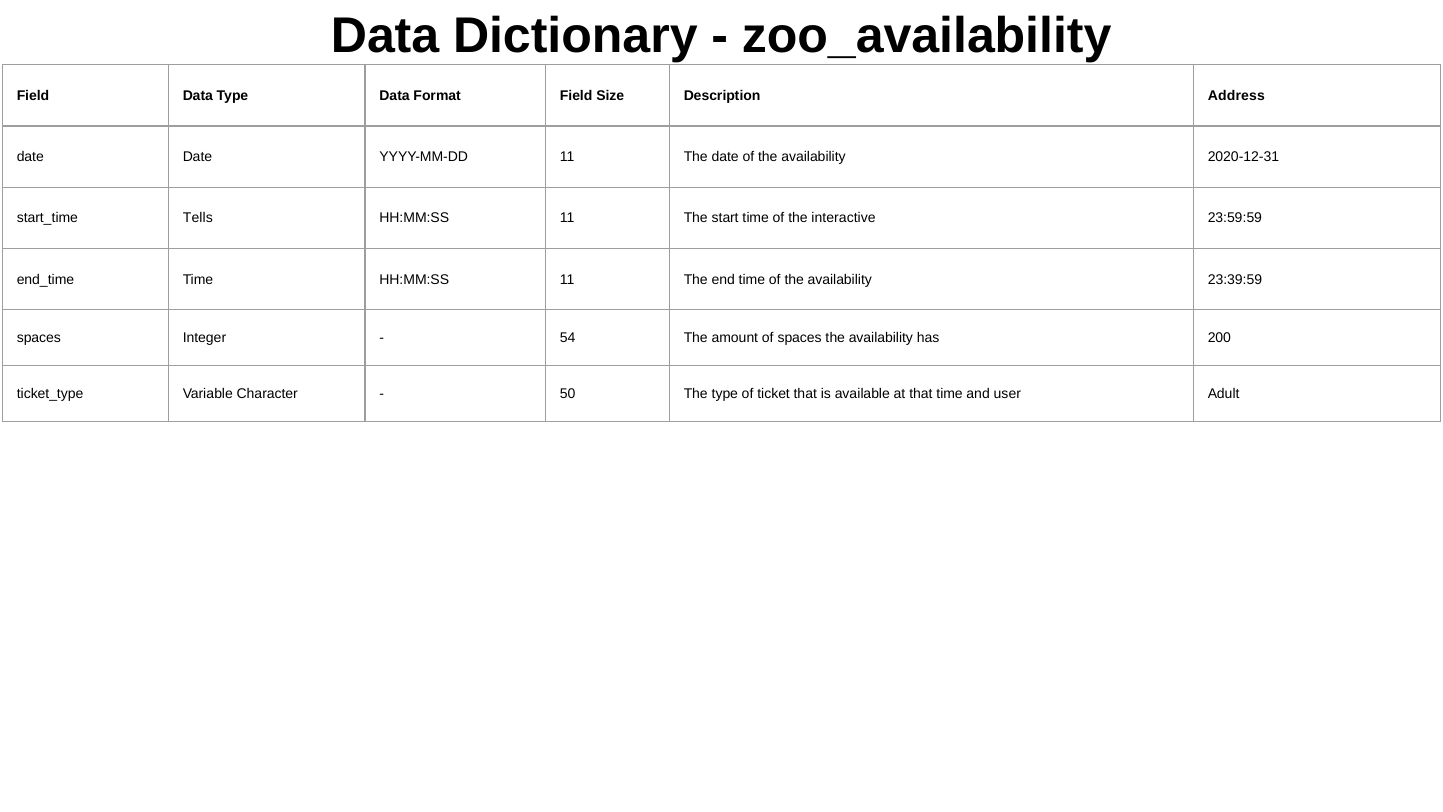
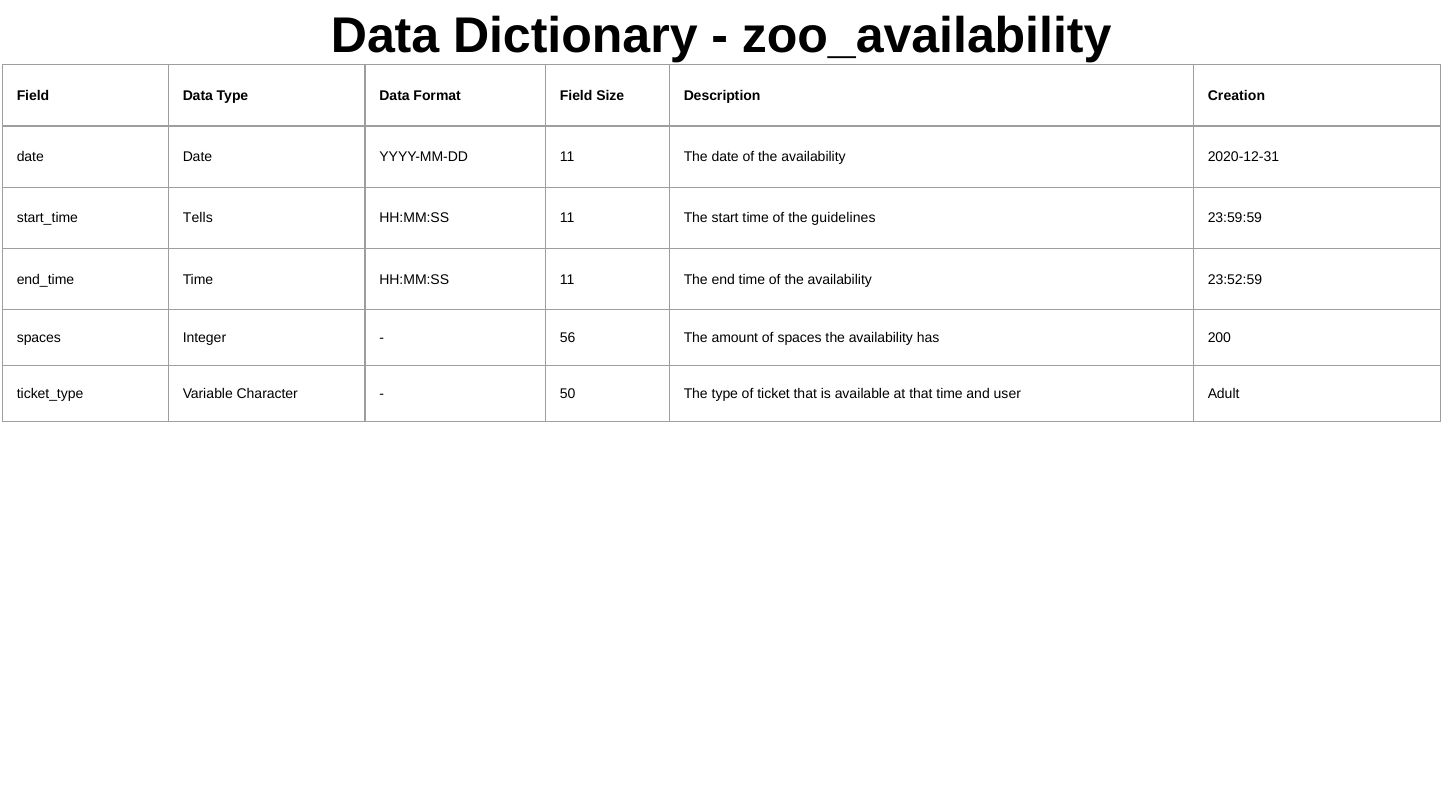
Address: Address -> Creation (1236, 96)
interactive: interactive -> guidelines (844, 218)
23:39:59: 23:39:59 -> 23:52:59 (1235, 279)
54: 54 -> 56 (568, 338)
